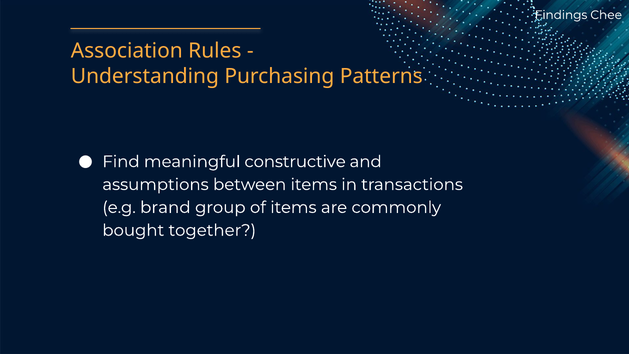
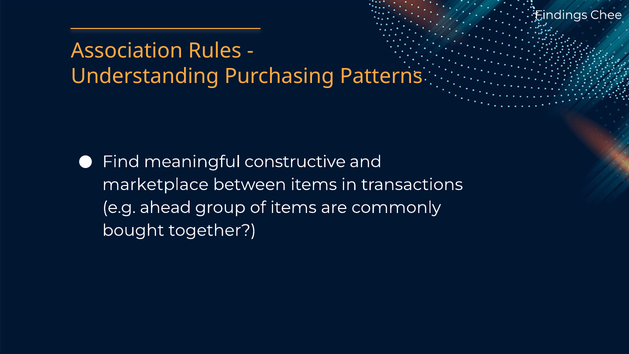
assumptions: assumptions -> marketplace (155, 184)
brand: brand -> ahead (165, 207)
